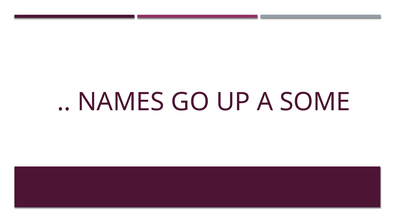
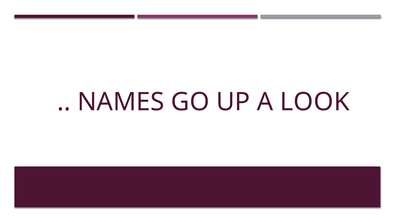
SOME: SOME -> LOOK (315, 102)
